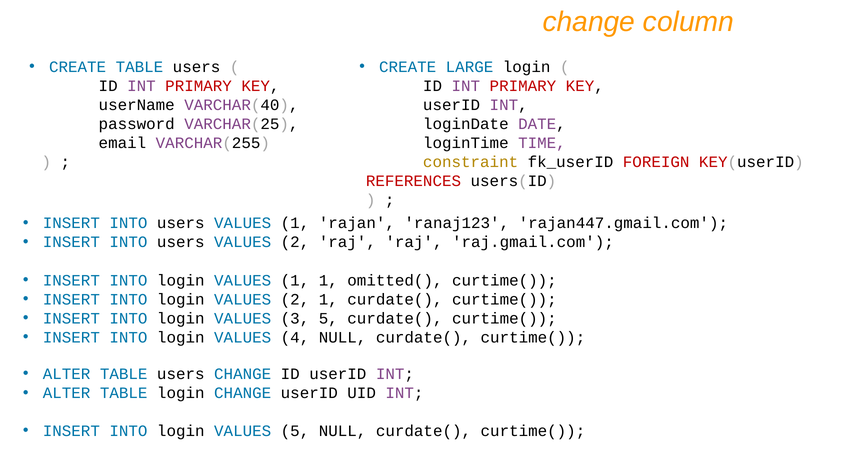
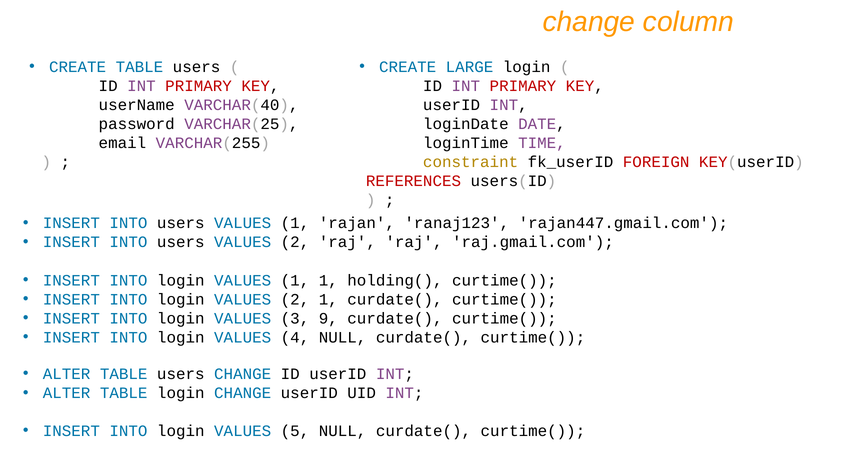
omitted(: omitted( -> holding( (395, 280)
3 5: 5 -> 9 (328, 318)
